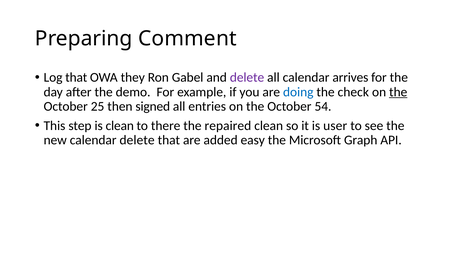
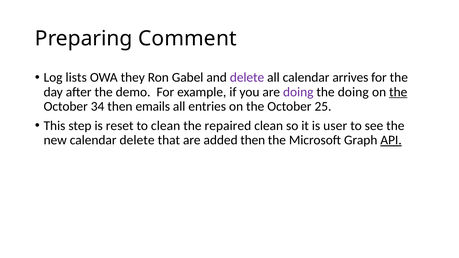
Log that: that -> lists (76, 78)
doing colour: blue -> purple (298, 92)
the check: check -> doing (353, 92)
25: 25 -> 34 (98, 107)
signed: signed -> emails (153, 107)
54: 54 -> 25 (323, 107)
is clean: clean -> reset (120, 126)
to there: there -> clean (166, 126)
added easy: easy -> then (253, 140)
API underline: none -> present (391, 140)
